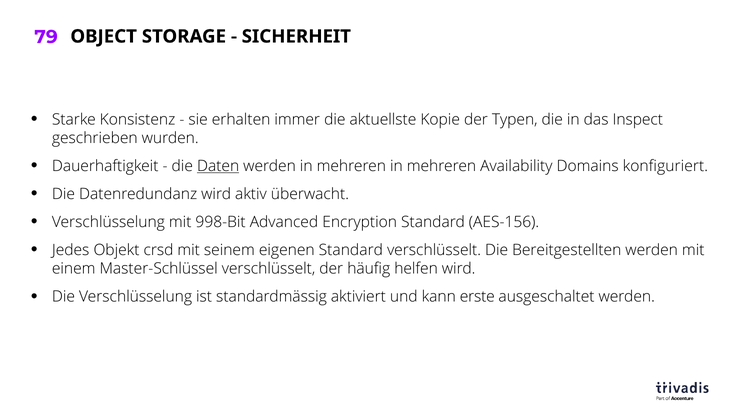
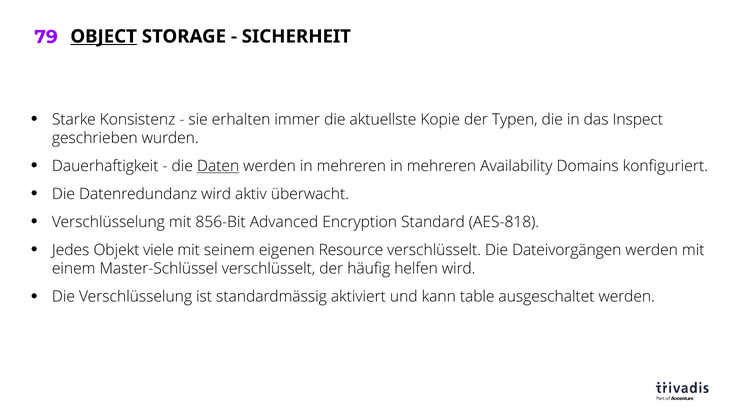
OBJECT underline: none -> present (104, 36)
998-Bit: 998-Bit -> 856-Bit (221, 222)
AES-156: AES-156 -> AES-818 (504, 222)
crsd: crsd -> viele (159, 250)
eigenen Standard: Standard -> Resource (351, 250)
Bereitgestellten: Bereitgestellten -> Dateivorgängen (567, 250)
erste: erste -> table (477, 297)
